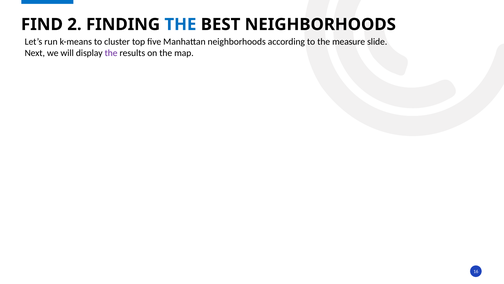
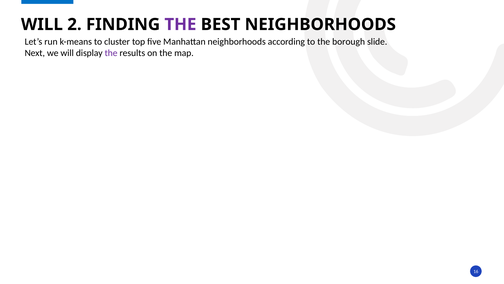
FIND: FIND -> WILL (42, 24)
THE colour: blue -> purple (180, 24)
measure: measure -> borough (349, 42)
